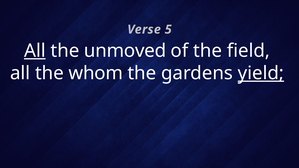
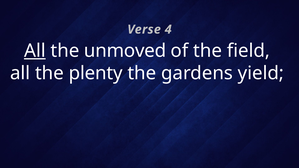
5: 5 -> 4 (168, 30)
whom: whom -> plenty (96, 73)
yield underline: present -> none (261, 73)
